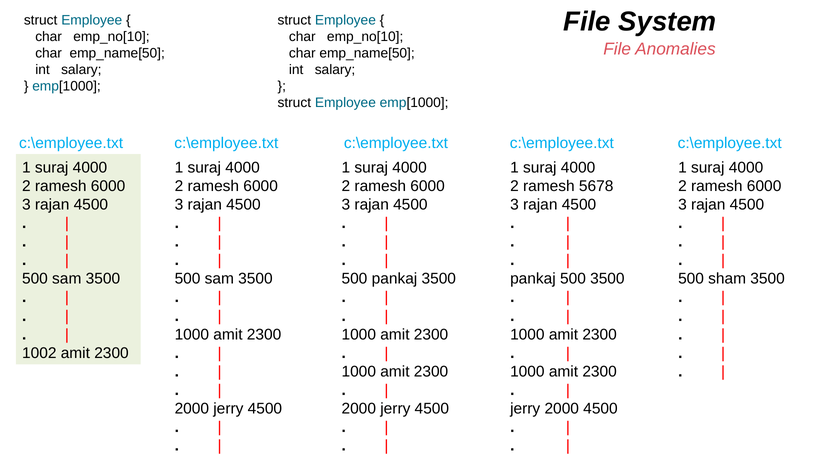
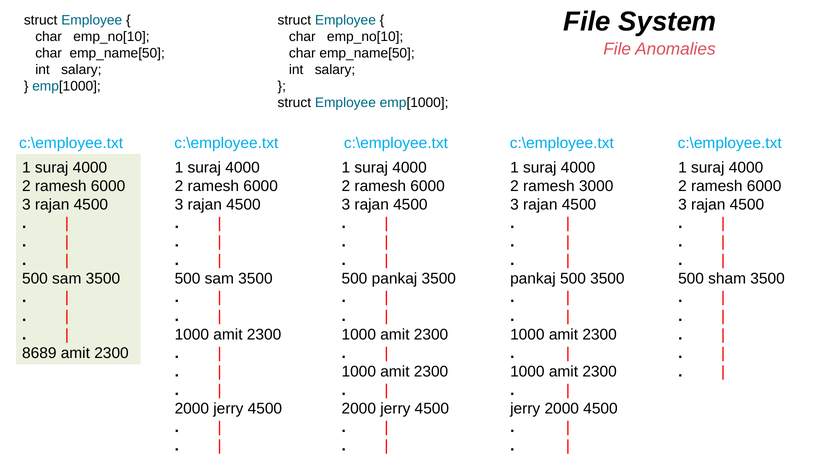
5678: 5678 -> 3000 (596, 186)
1002: 1002 -> 8689 (39, 354)
